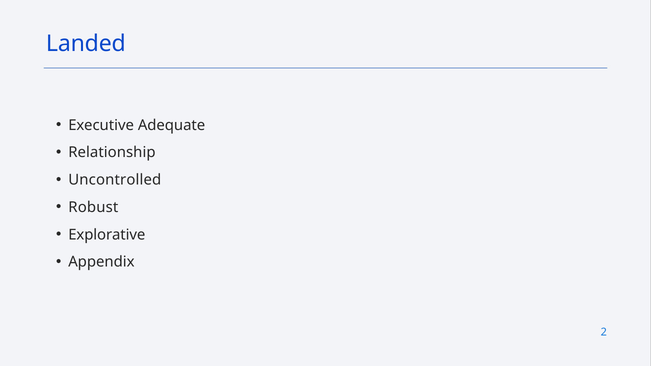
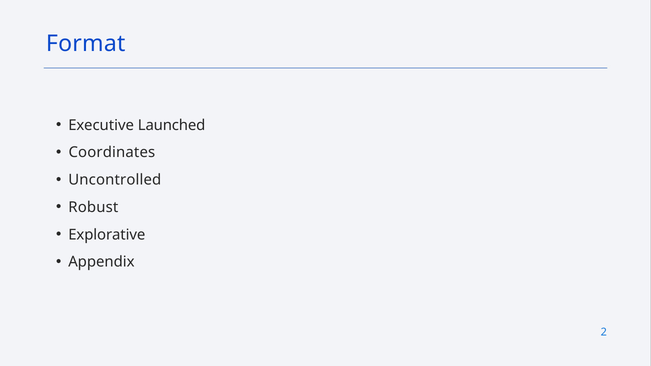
Landed: Landed -> Format (86, 43)
Adequate: Adequate -> Launched (172, 125)
Relationship: Relationship -> Coordinates (112, 153)
